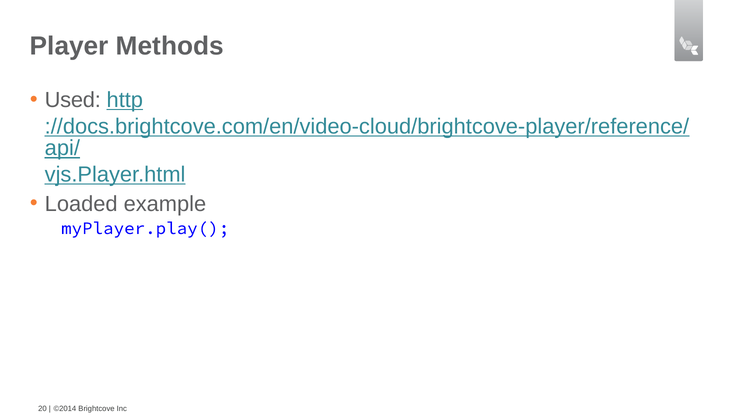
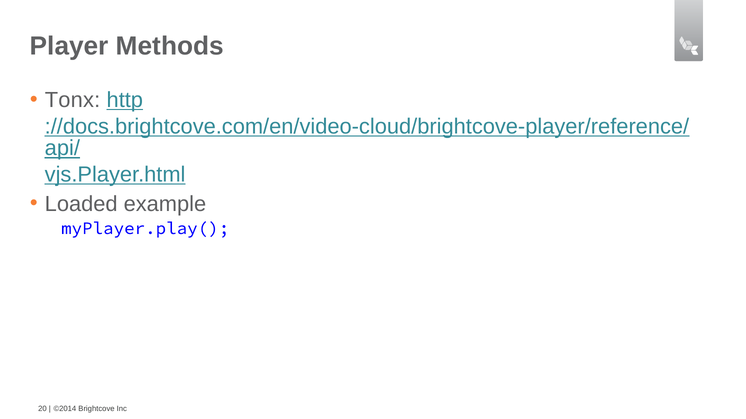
Used: Used -> Tonx (73, 100)
